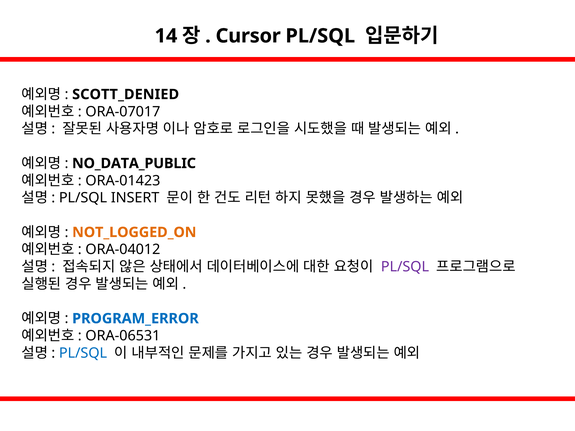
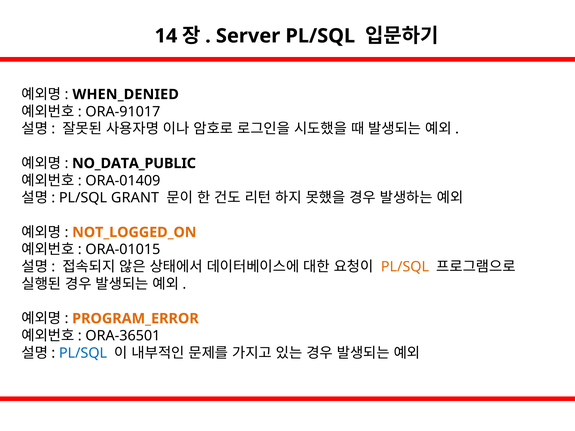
Cursor: Cursor -> Server (248, 36)
SCOTT_DENIED: SCOTT_DENIED -> WHEN_DENIED (126, 94)
ORA-07017: ORA-07017 -> ORA-91017 (123, 112)
ORA-01423: ORA-01423 -> ORA-01409 (123, 181)
INSERT: INSERT -> GRANT (135, 198)
ORA-04012: ORA-04012 -> ORA-01015 (123, 250)
PL/SQL colour: purple -> orange (405, 267)
PROGRAM_ERROR colour: blue -> orange (135, 319)
ORA-06531: ORA-06531 -> ORA-36501 (123, 336)
